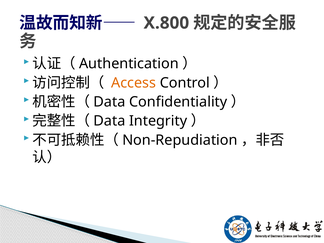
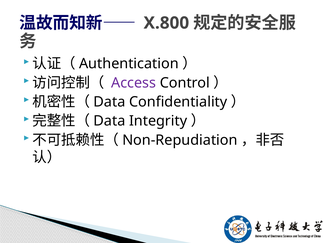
Access colour: orange -> purple (134, 83)
